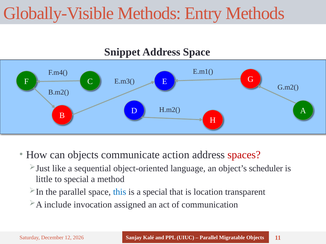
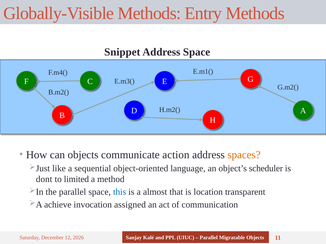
spaces colour: red -> orange (244, 155)
little: little -> dont (44, 180)
to special: special -> limited (76, 180)
a special: special -> almost (155, 192)
include: include -> achieve (58, 205)
